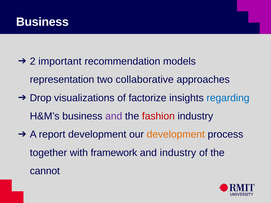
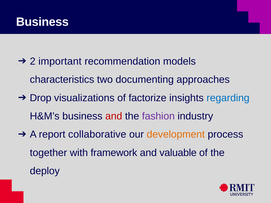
representation: representation -> characteristics (62, 80)
collaborative: collaborative -> documenting (145, 80)
and colour: purple -> red (114, 116)
fashion colour: red -> purple (158, 116)
report development: development -> collaborative (97, 135)
and industry: industry -> valuable (178, 153)
cannot: cannot -> deploy (45, 171)
